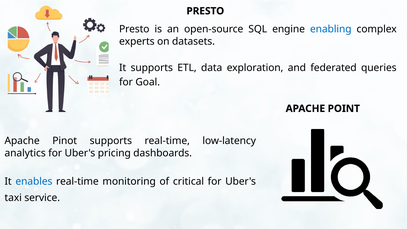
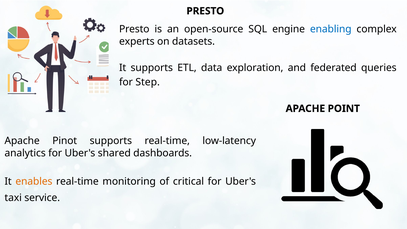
Goal: Goal -> Step (148, 82)
pricing: pricing -> shared (114, 153)
enables colour: blue -> orange (34, 181)
